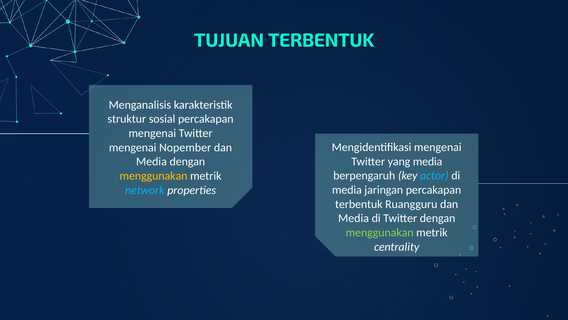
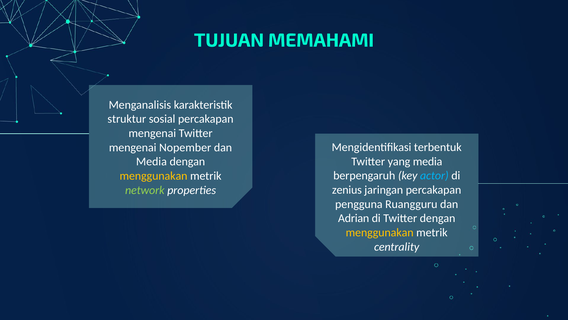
TUJUAN TERBENTUK: TERBENTUK -> MEMAHAMI (321, 40)
Mengidentifikasi mengenai: mengenai -> terbentuk (438, 147)
media: media -> zenius (347, 190)
network colour: light blue -> light green (145, 190)
terbentuk: terbentuk -> pengguna (359, 204)
Media: Media -> Adrian (354, 218)
menggunakan colour: light green -> yellow (380, 232)
